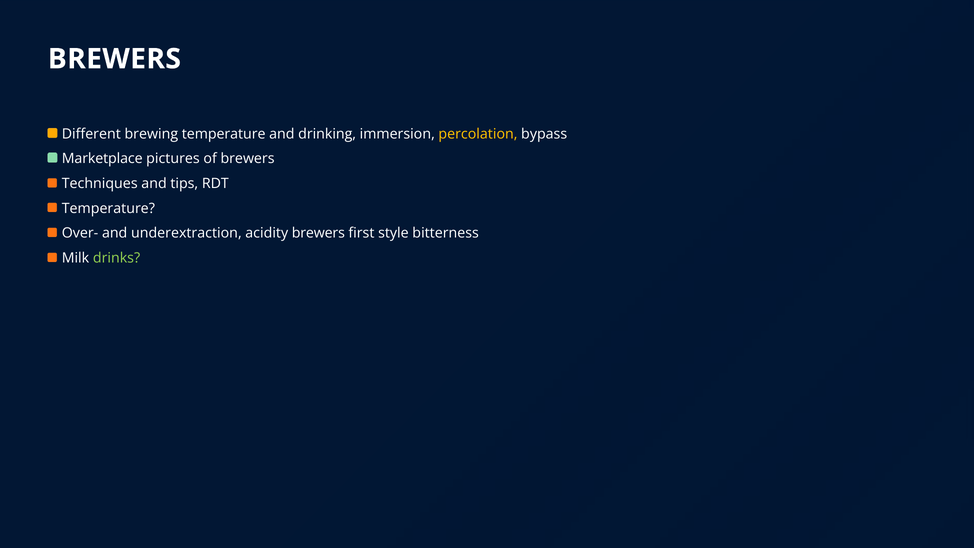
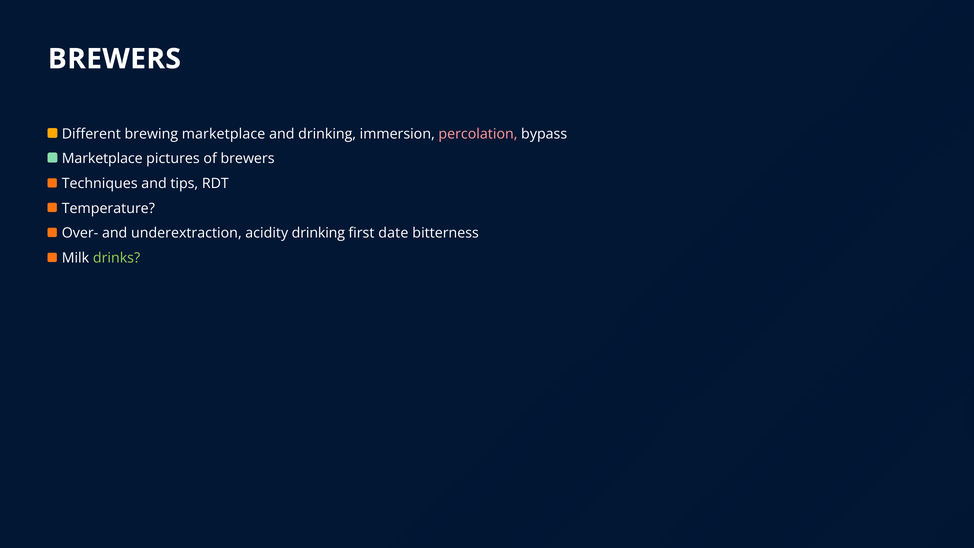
brewing temperature: temperature -> marketplace (224, 134)
percolation colour: yellow -> pink (478, 134)
acidity brewers: brewers -> drinking (318, 233)
style: style -> date (393, 233)
